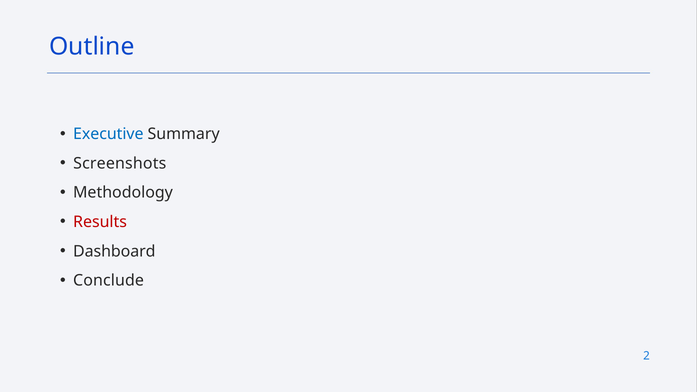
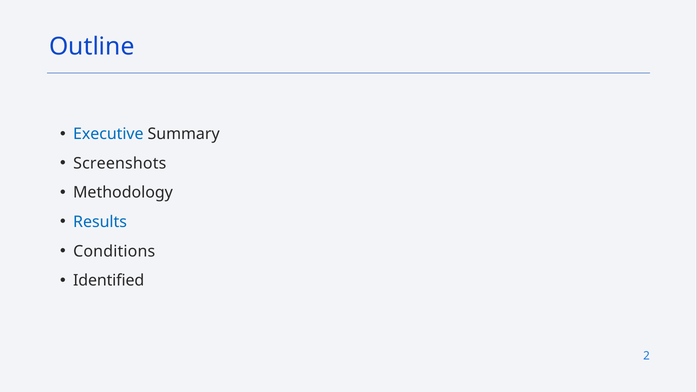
Results colour: red -> blue (100, 222)
Dashboard: Dashboard -> Conditions (114, 251)
Conclude: Conclude -> Identified (109, 281)
